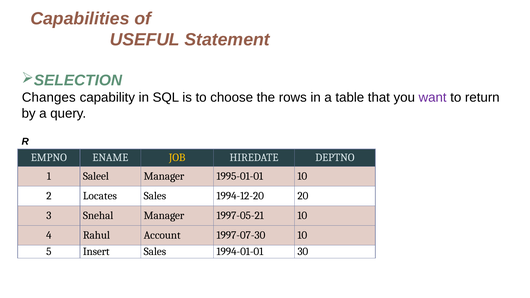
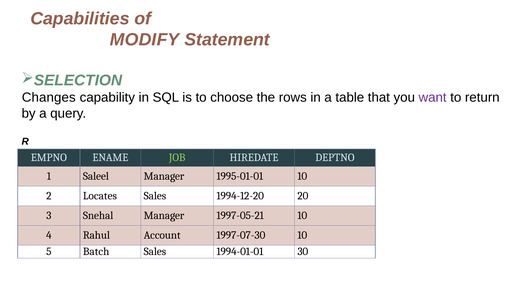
USEFUL: USEFUL -> MODIFY (145, 40)
JOB colour: yellow -> light green (177, 158)
Insert: Insert -> Batch (96, 252)
